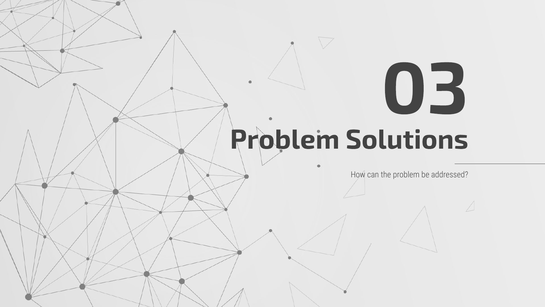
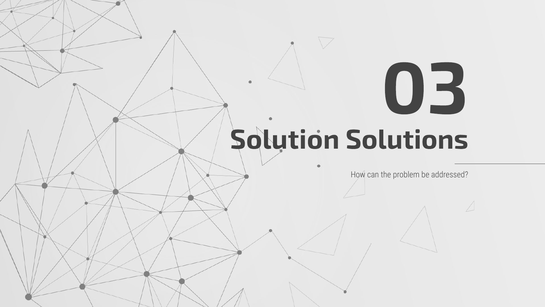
Problem: Problem -> Solution (285, 139)
